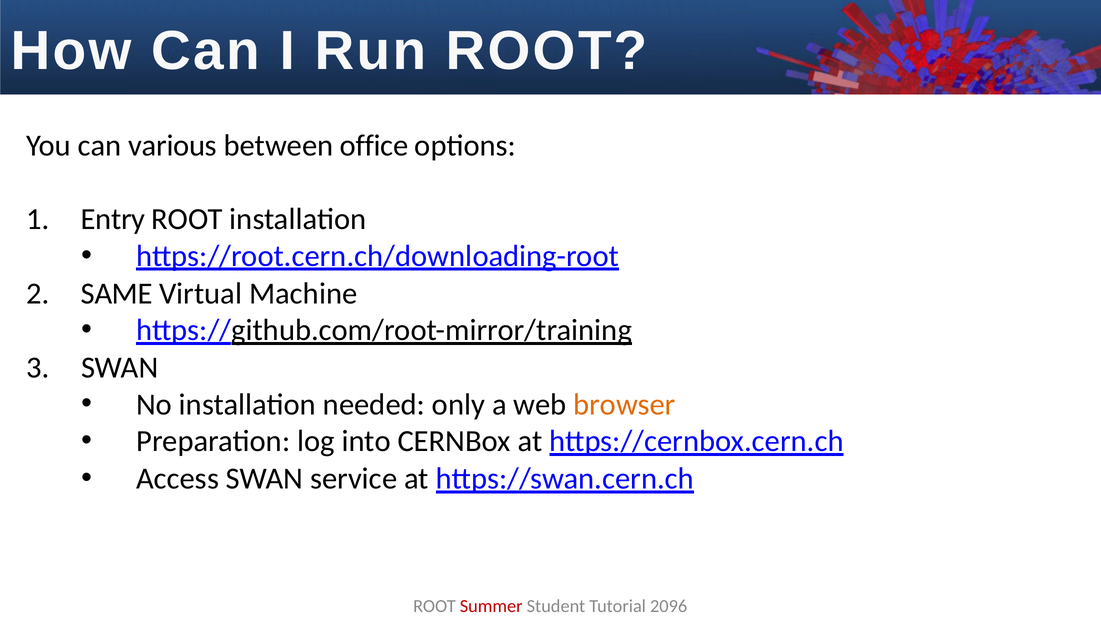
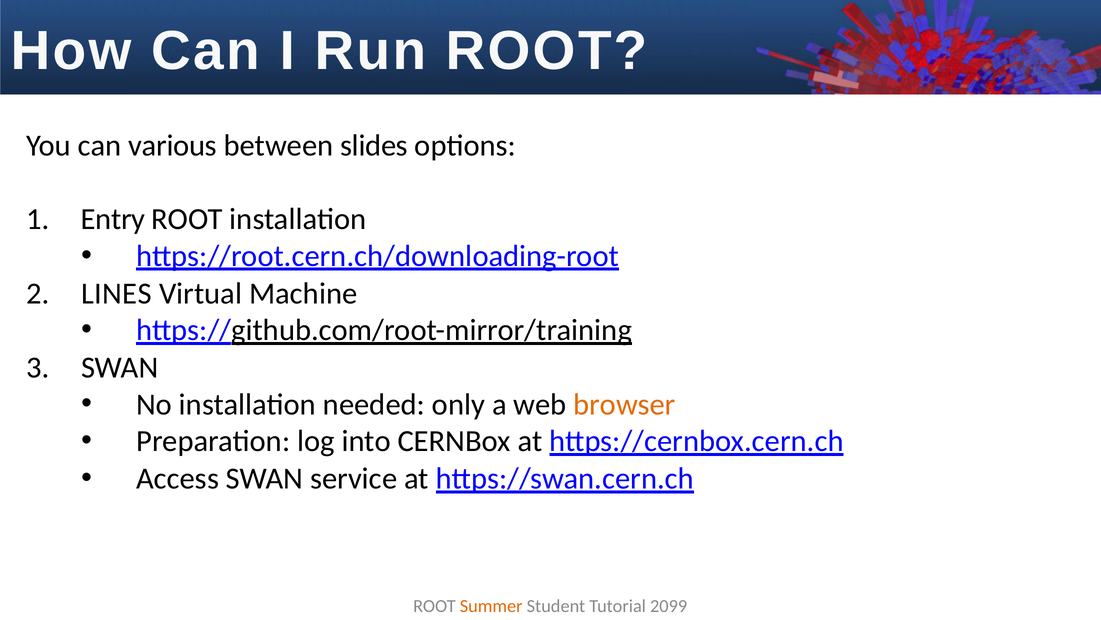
office: office -> slides (374, 146)
SAME: SAME -> LINES (116, 293)
Summer colour: red -> orange (491, 605)
2096: 2096 -> 2099 (669, 605)
